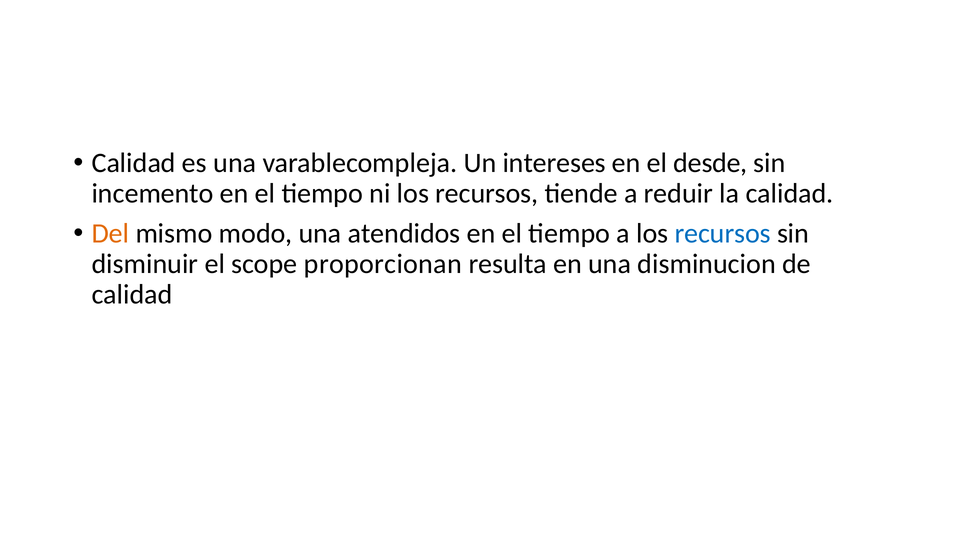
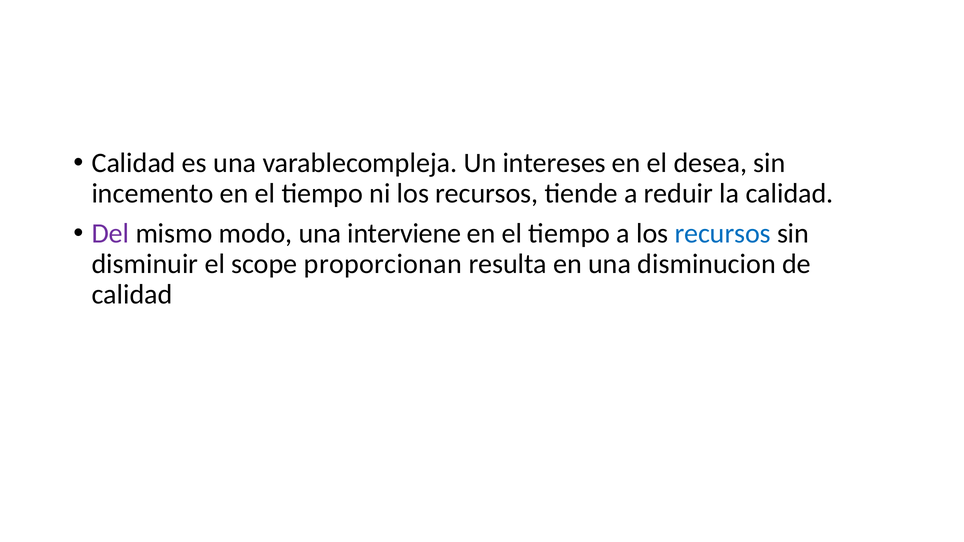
desde: desde -> desea (710, 163)
Del colour: orange -> purple (110, 234)
atendidos: atendidos -> interviene (404, 234)
